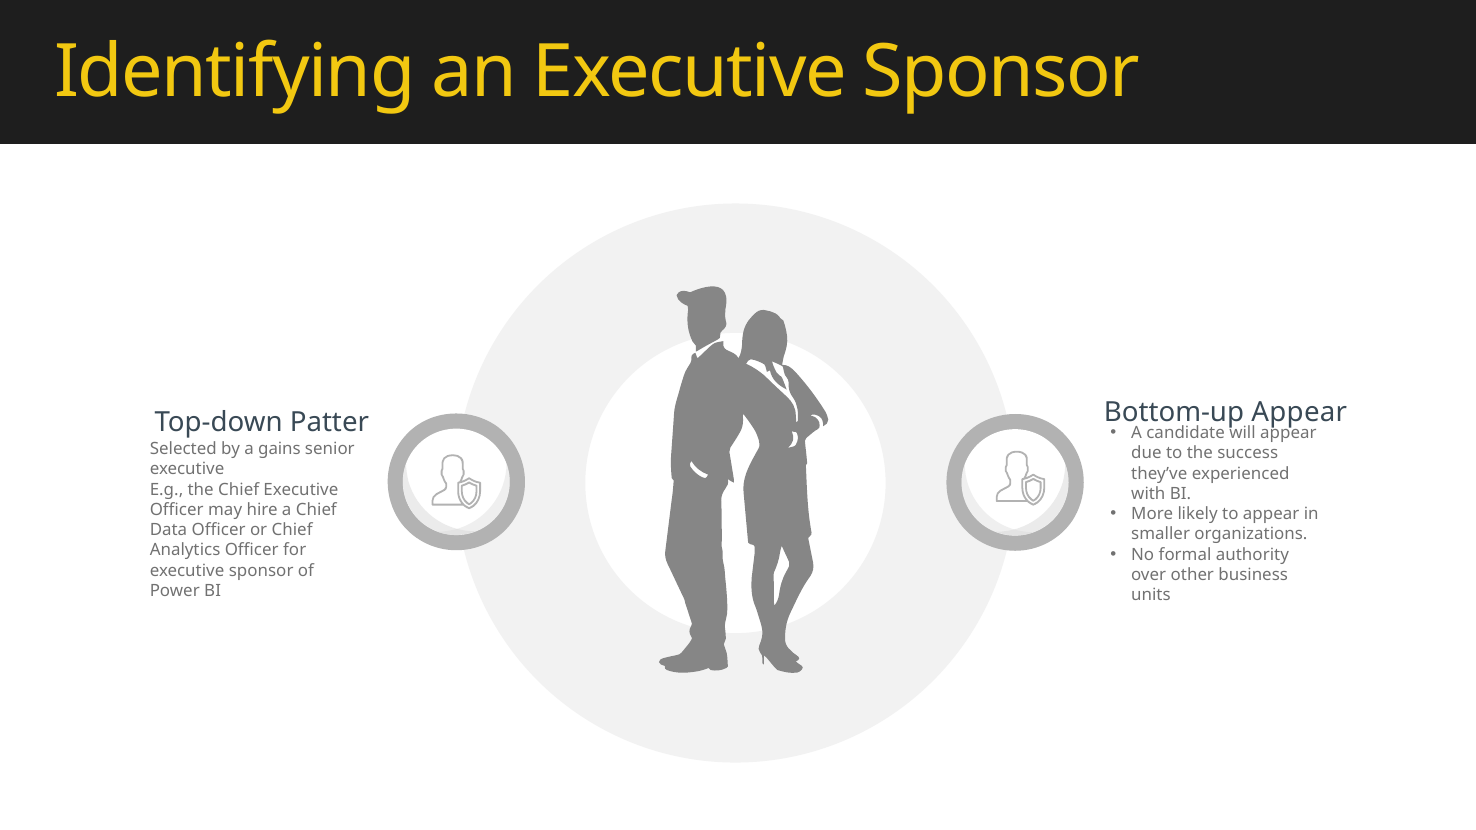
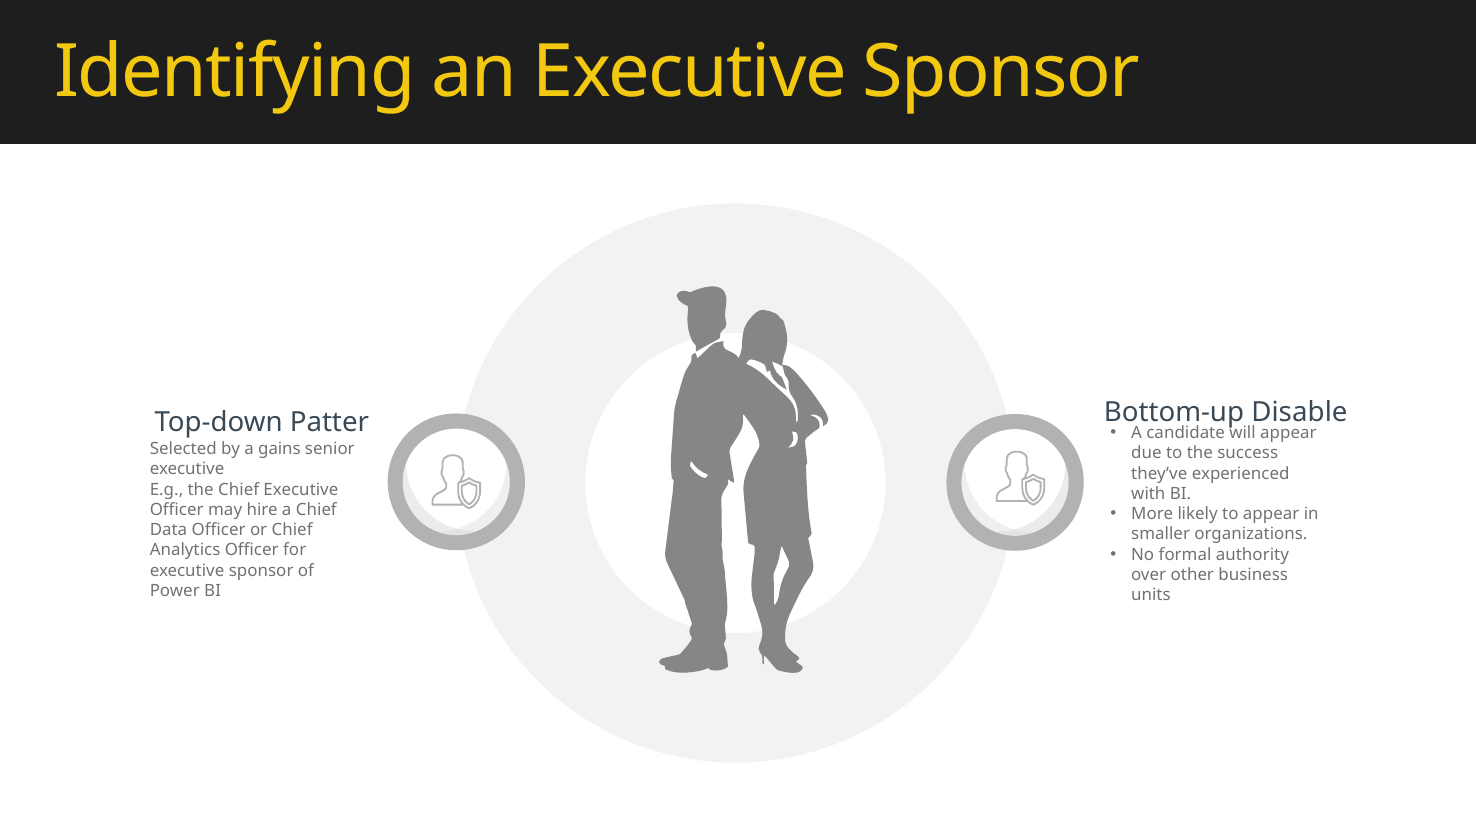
Appear: Appear -> Disable (1299, 413)
